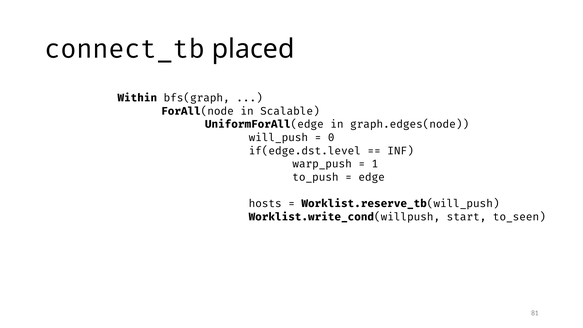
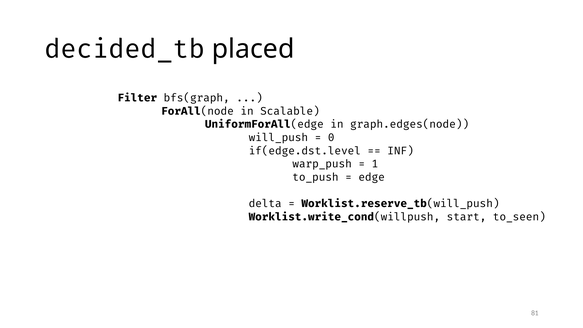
connect_tb: connect_tb -> decided_tb (125, 49)
Within: Within -> Filter (137, 98)
hosts: hosts -> delta (265, 204)
